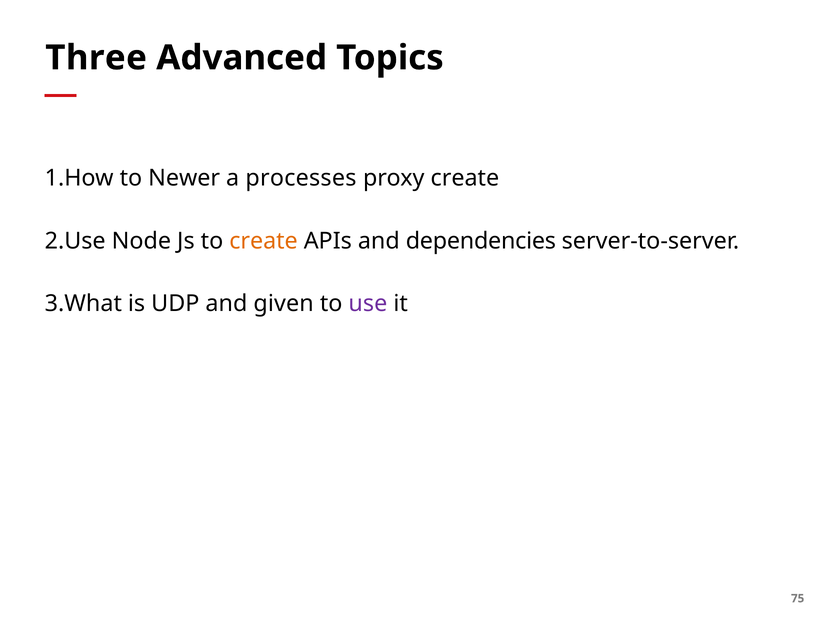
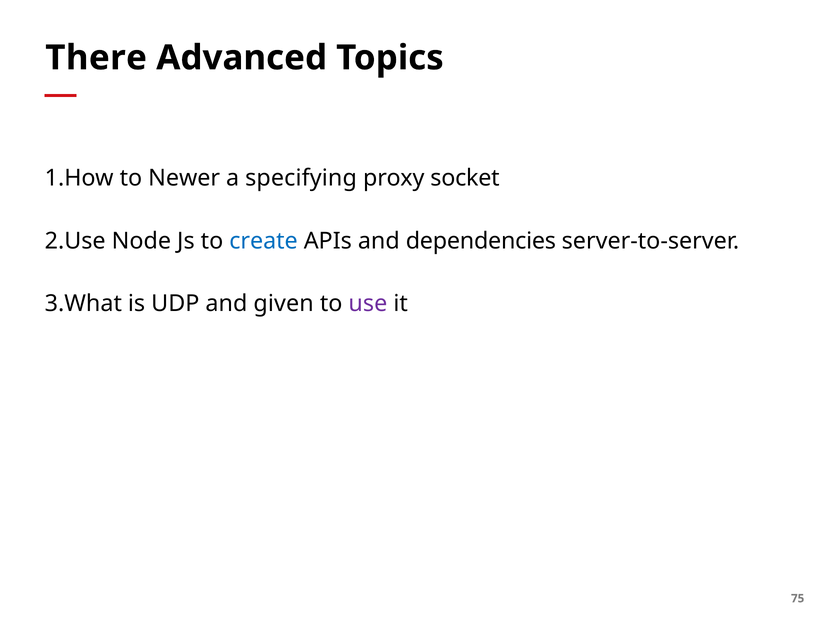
Three: Three -> There (96, 58)
processes: processes -> specifying (301, 178)
proxy create: create -> socket (465, 178)
create colour: orange -> blue (264, 241)
